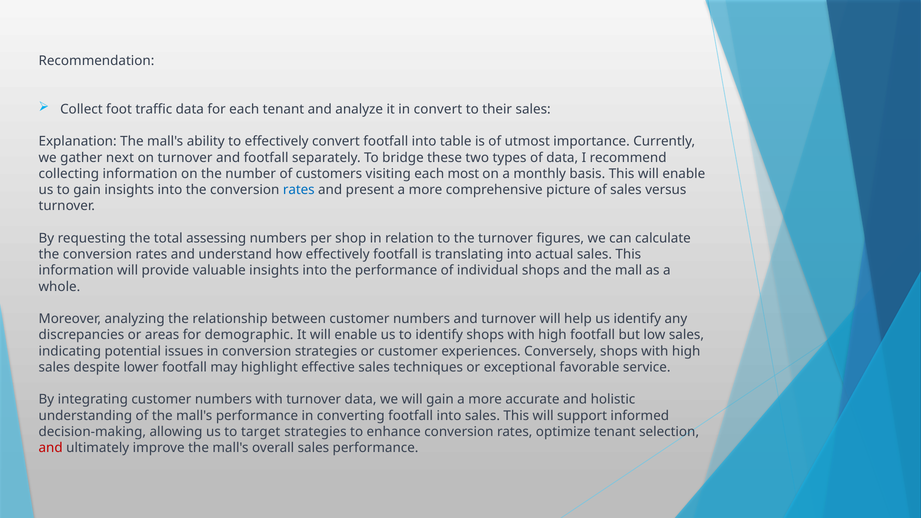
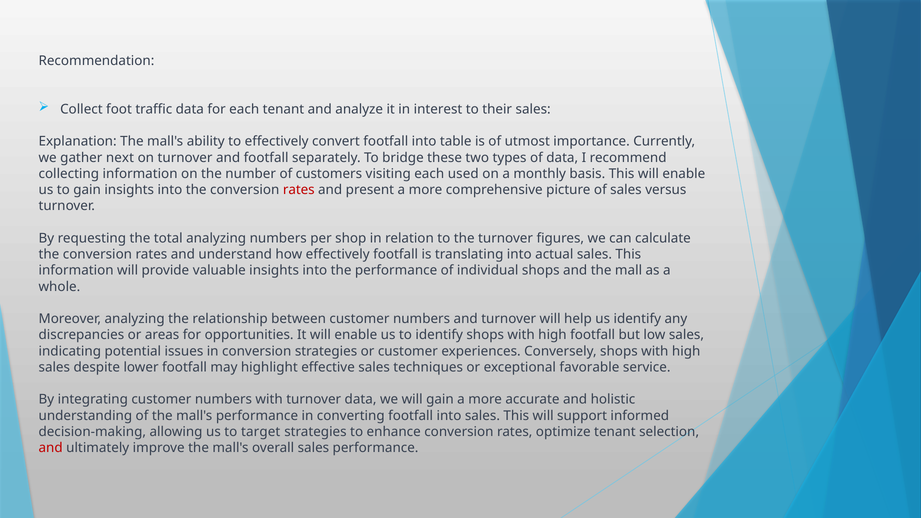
in convert: convert -> interest (438, 109)
most: most -> used (463, 174)
rates colour: blue -> red (299, 190)
total assessing: assessing -> analyzing (216, 238)
demographic: demographic -> opportunities (249, 335)
